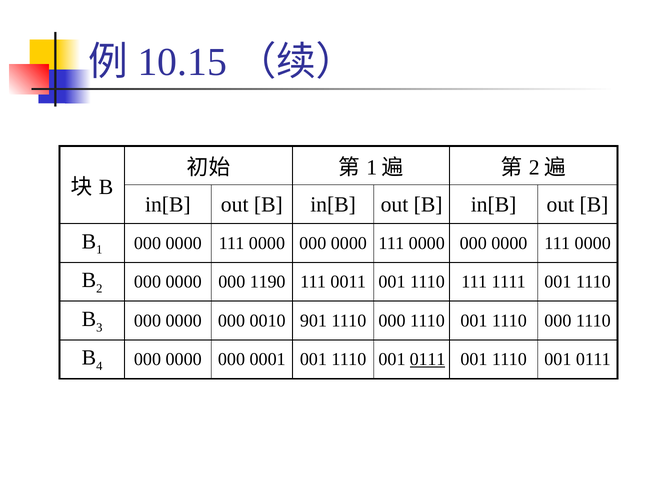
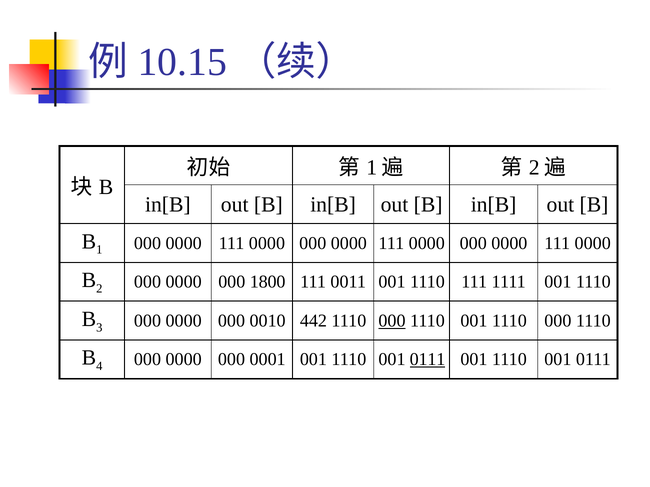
1190: 1190 -> 1800 (268, 282)
901: 901 -> 442 (313, 321)
000 underline: none -> present (392, 321)
